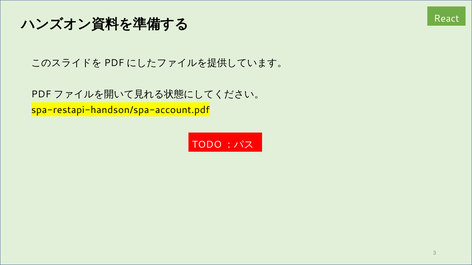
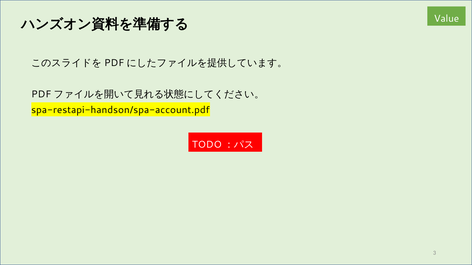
React: React -> Value (446, 19)
